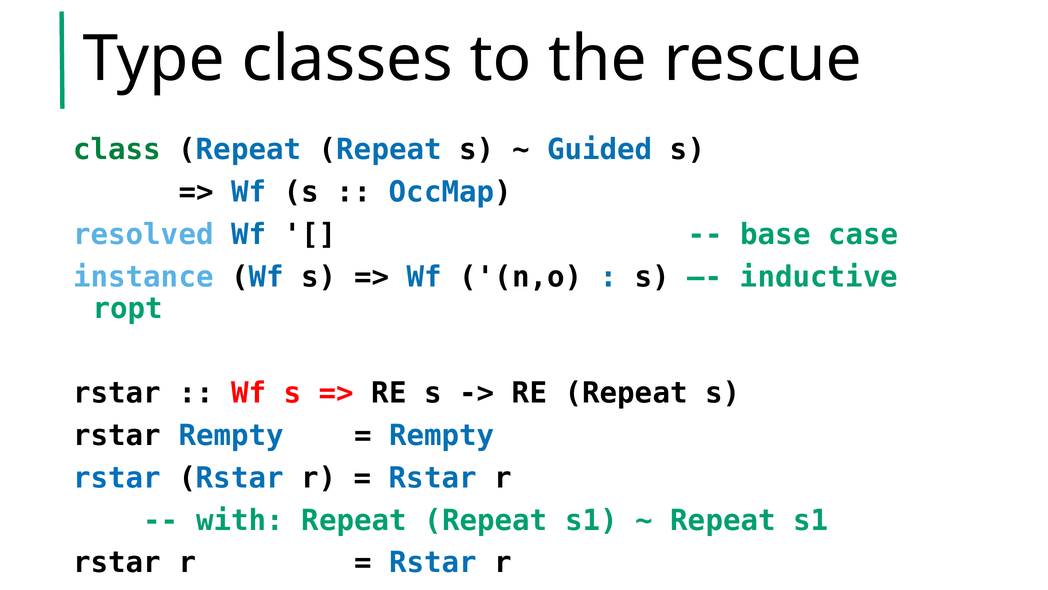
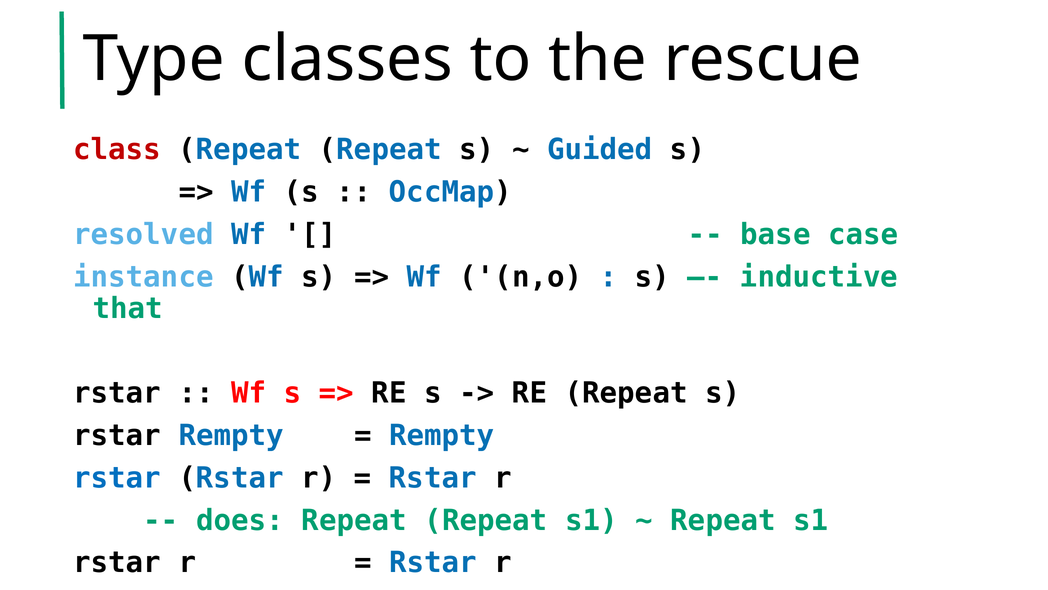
class colour: green -> red (117, 150)
ropt: ropt -> that (128, 308)
with: with -> does (240, 520)
